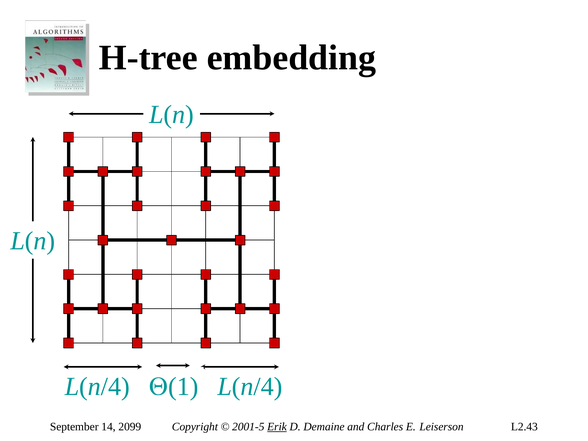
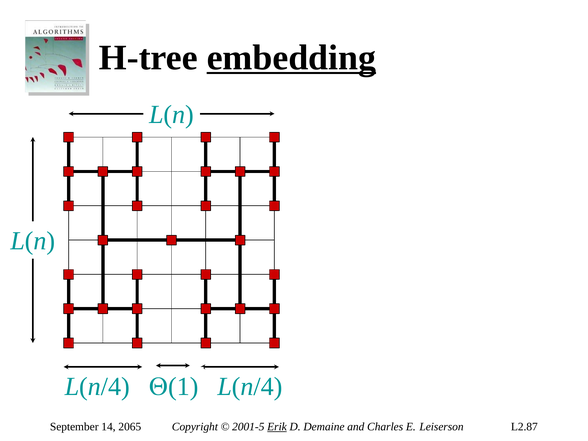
embedding underline: none -> present (291, 58)
2099: 2099 -> 2065 (130, 427)
L2.43: L2.43 -> L2.87 (524, 427)
